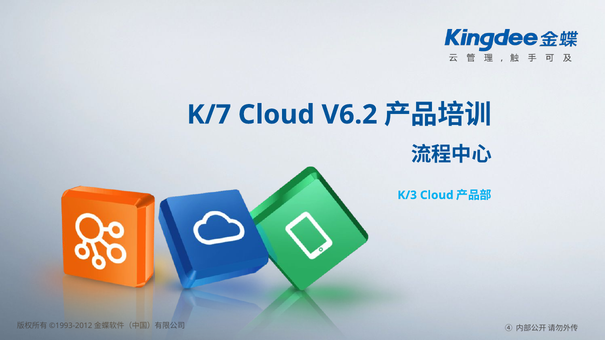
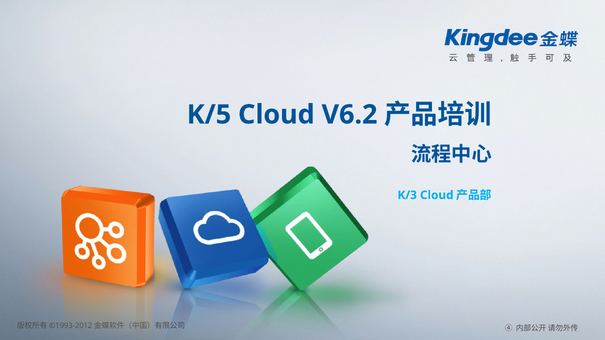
K/7: K/7 -> K/5 (209, 115)
